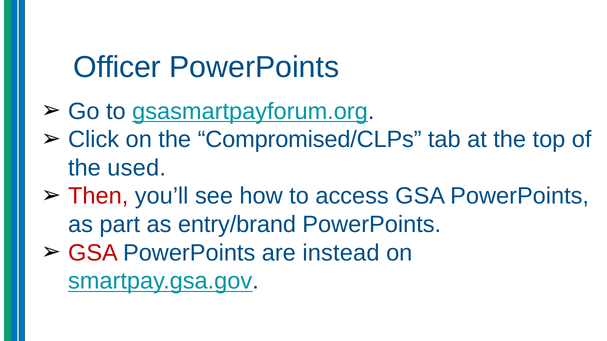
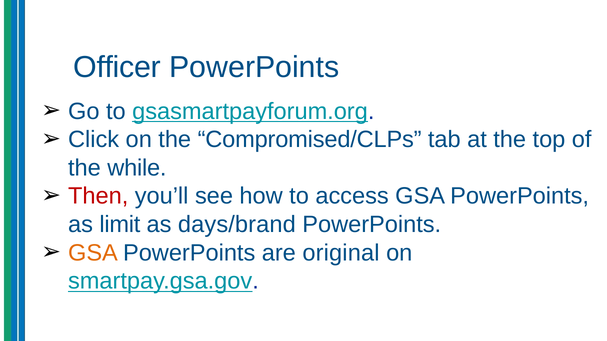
used: used -> while (137, 168)
part: part -> limit (120, 225)
entry/brand: entry/brand -> days/brand (237, 225)
GSA colour: red -> orange (93, 253)
instead: instead -> original (341, 253)
